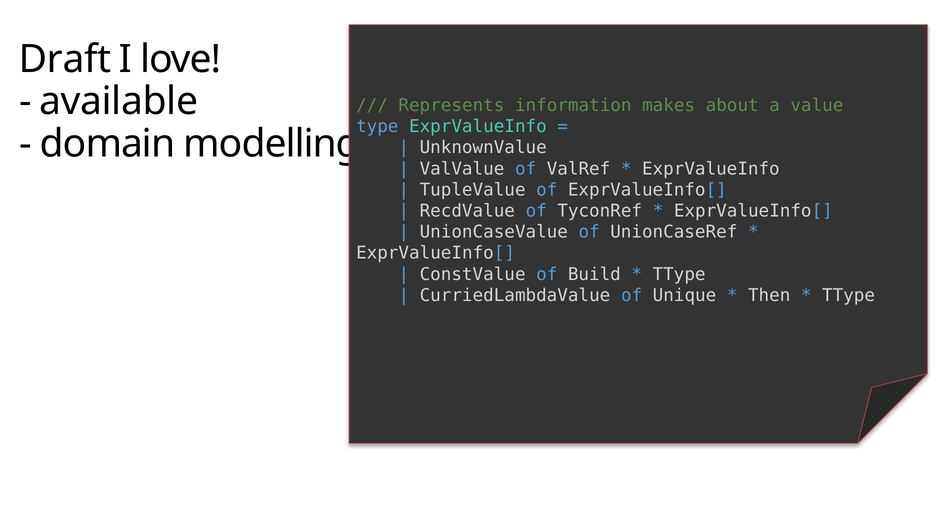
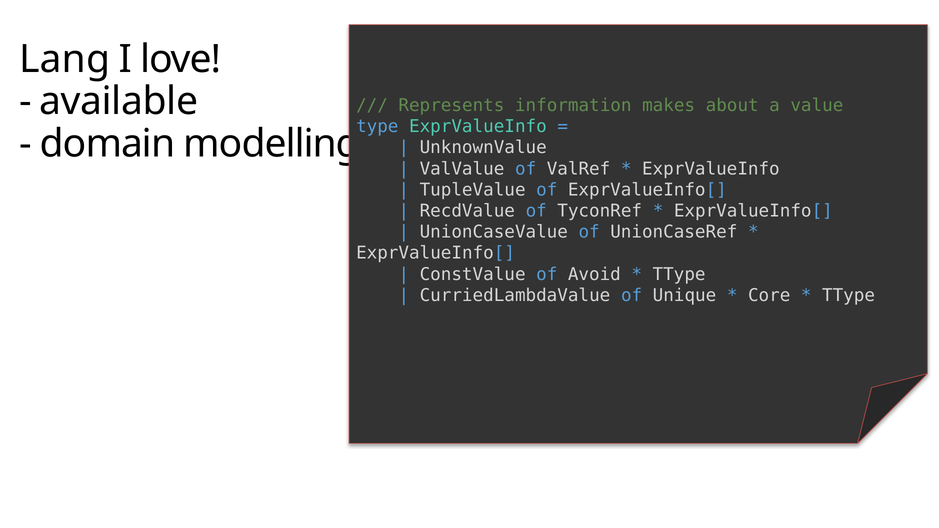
Draft: Draft -> Lang (65, 59)
Build: Build -> Avoid (594, 274)
Then: Then -> Core (769, 296)
